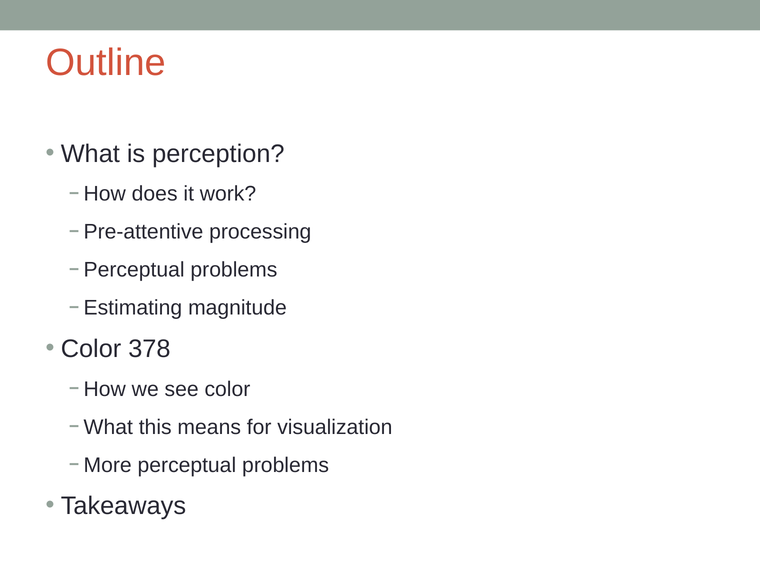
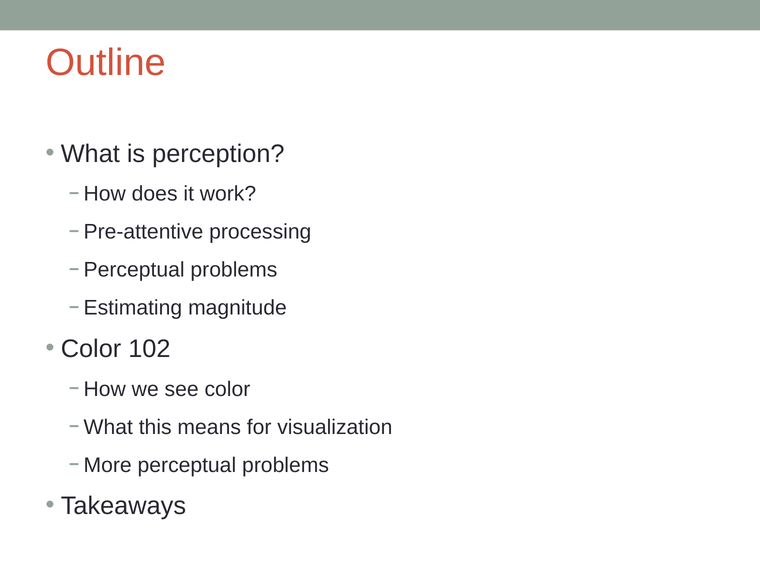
378: 378 -> 102 (149, 349)
